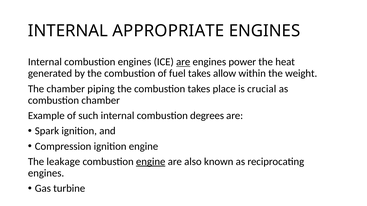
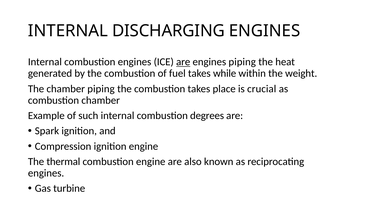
APPROPRIATE: APPROPRIATE -> DISCHARGING (168, 31)
engines power: power -> piping (242, 62)
allow: allow -> while (225, 74)
leakage: leakage -> thermal (63, 162)
engine underline: present -> none (151, 162)
